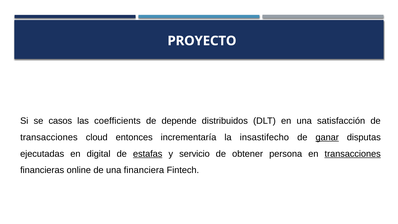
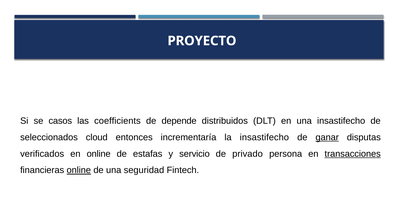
una satisfacción: satisfacción -> insastifecho (341, 121)
transacciones: transacciones -> seleccionados (49, 137)
ejecutadas: ejecutadas -> verificados (42, 154)
en digital: digital -> online (99, 154)
estafas underline: present -> none (148, 154)
obtener: obtener -> privado (248, 154)
online underline: none -> present (79, 170)
financiera: financiera -> seguridad (144, 170)
